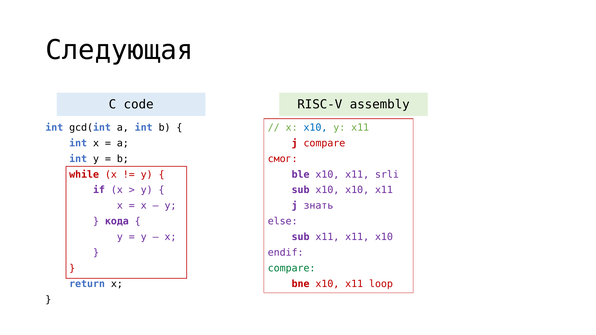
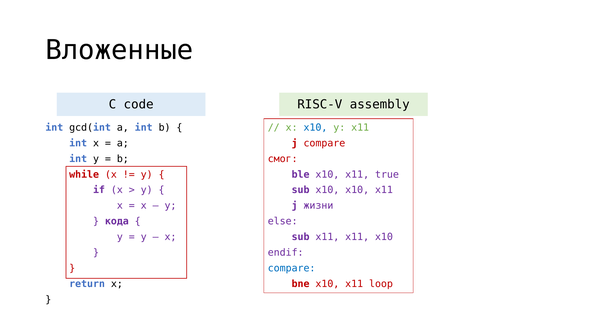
Следующая: Следующая -> Вложенные (119, 50)
srli: srli -> true (387, 175)
знать: знать -> жизни (318, 206)
compare colour: green -> blue (292, 268)
